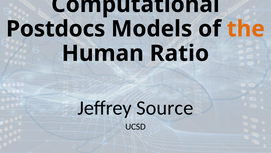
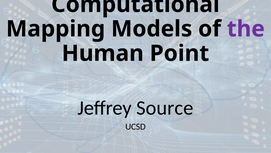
Postdocs: Postdocs -> Mapping (56, 29)
the colour: orange -> purple (246, 29)
Ratio: Ratio -> Point (179, 53)
